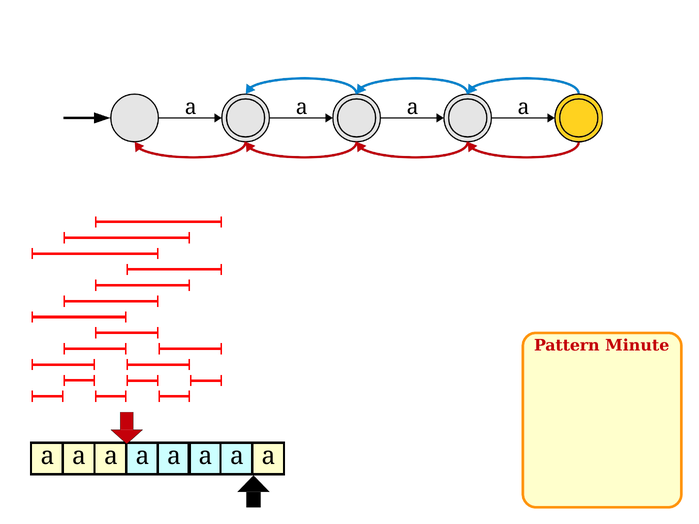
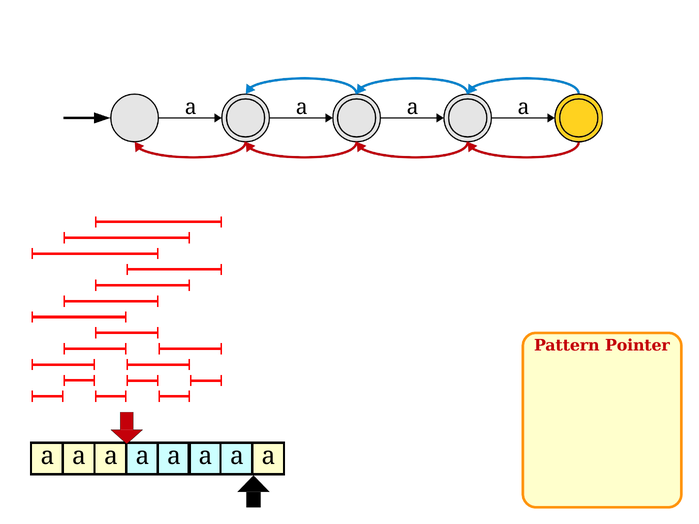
Minute: Minute -> Pointer (637, 346)
